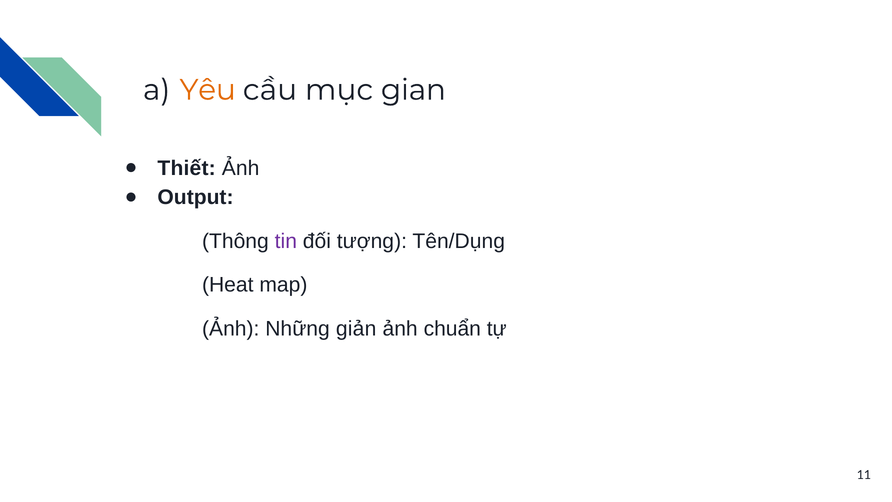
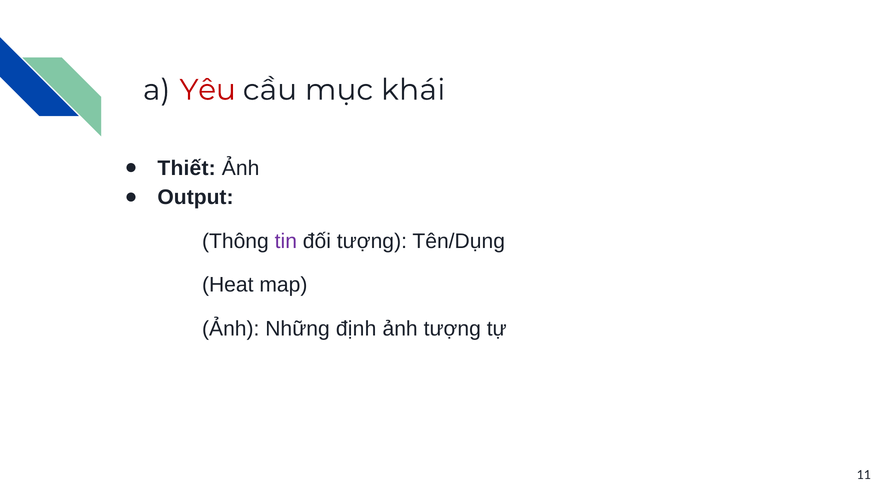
Yêu colour: orange -> red (208, 90)
gian: gian -> khái (413, 90)
giản: giản -> định (356, 329)
ảnh chuẩn: chuẩn -> tượng (452, 329)
